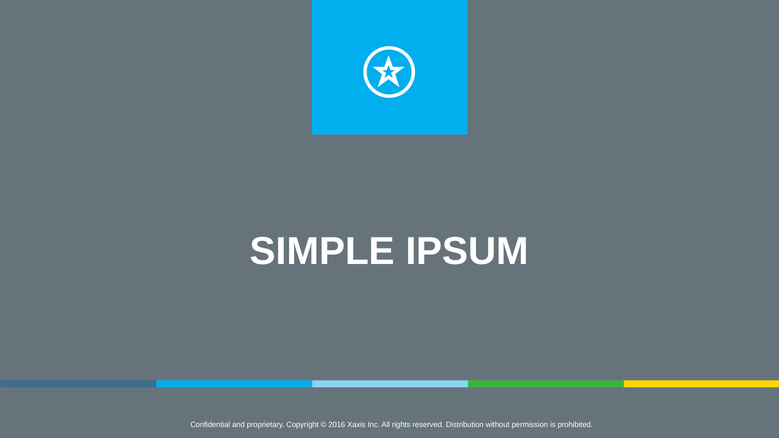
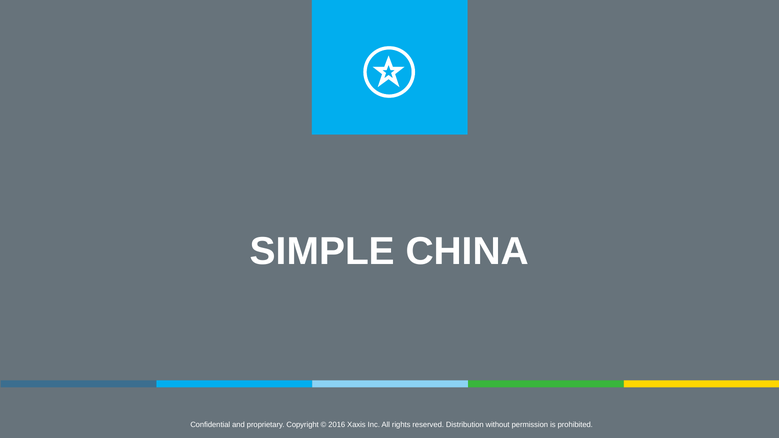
IPSUM: IPSUM -> CHINA (467, 251)
